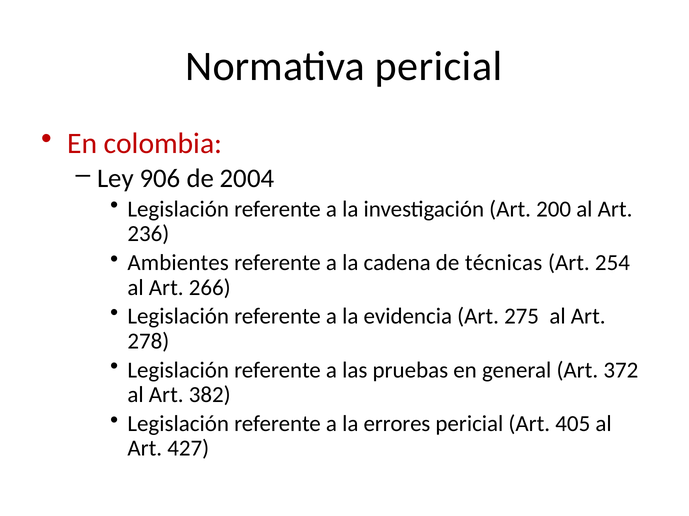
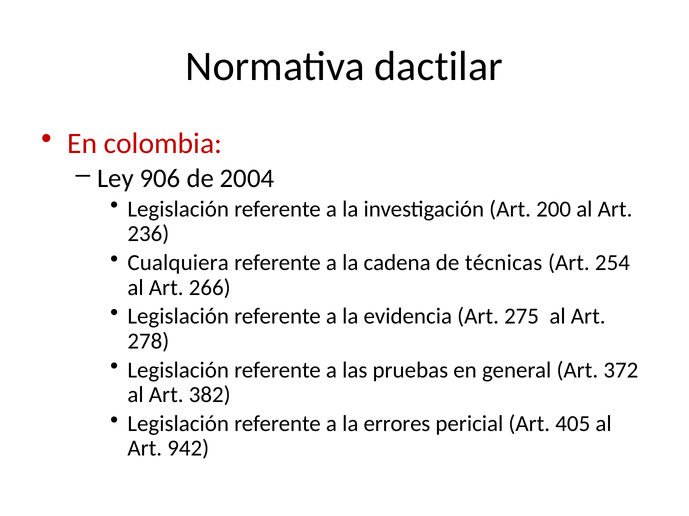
Normativa pericial: pericial -> dactilar (439, 67)
Ambientes: Ambientes -> Cualquiera (178, 263)
427: 427 -> 942 (188, 449)
